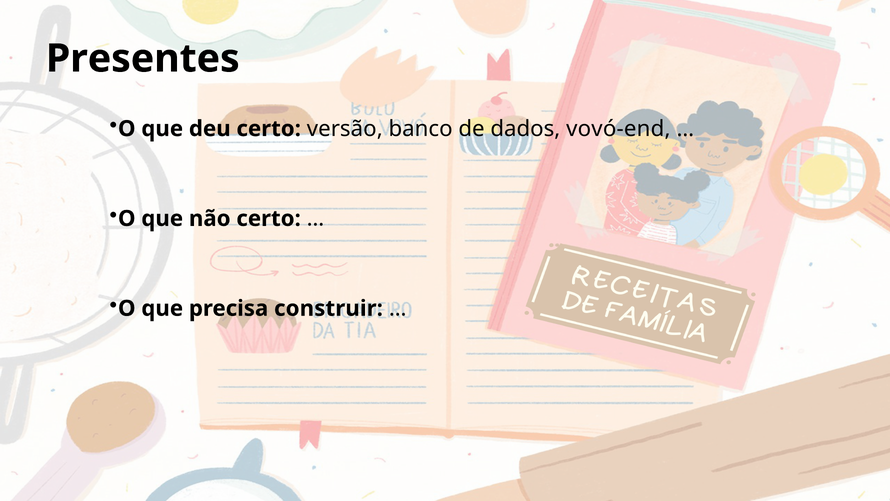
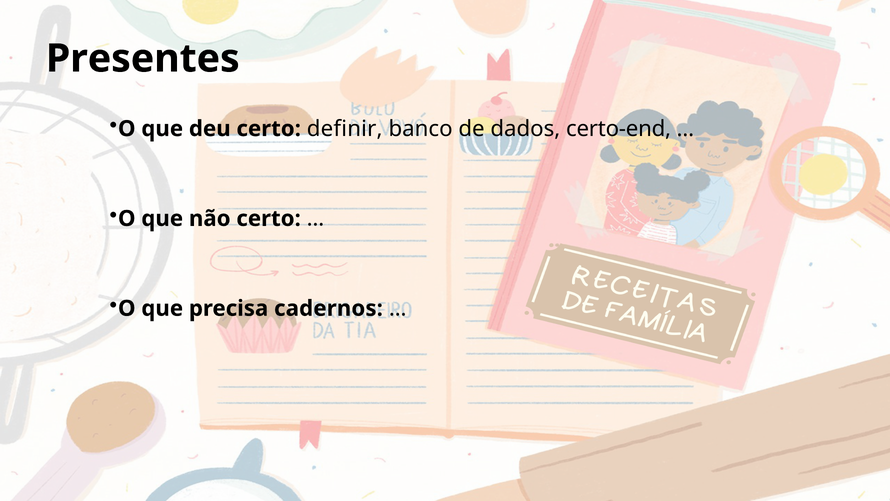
versão: versão -> definir (345, 129)
vovó-end: vovó-end -> certo-end (619, 129)
construir: construir -> cadernos (328, 308)
